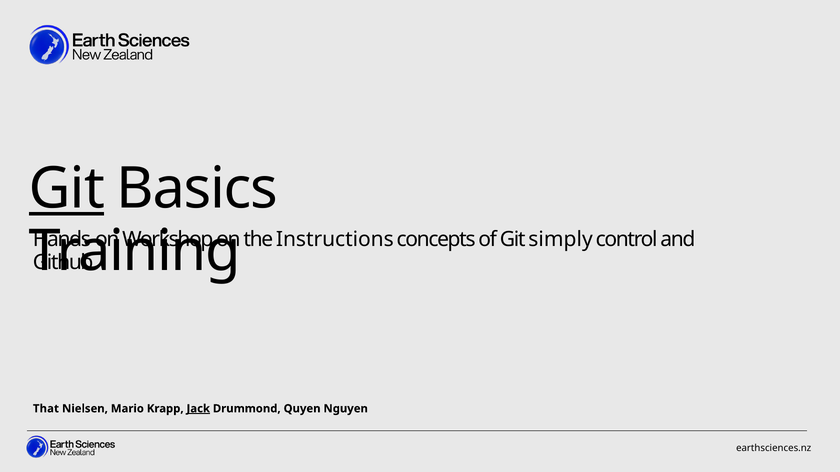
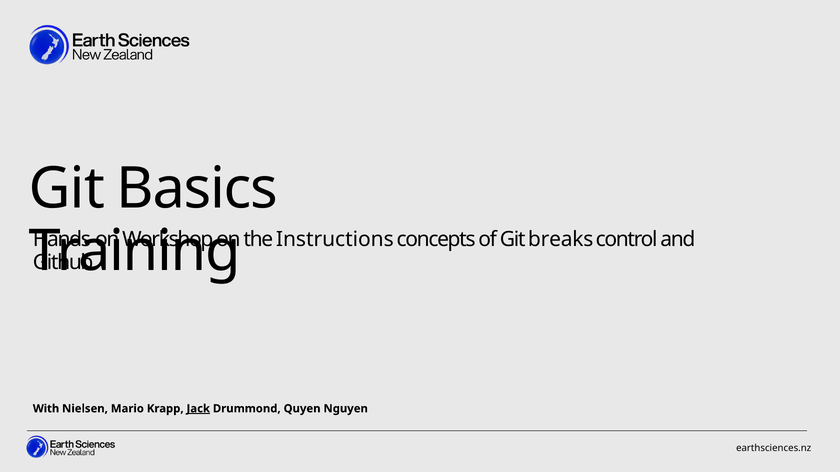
Git underline: present -> none (67, 189)
simply: simply -> breaks (561, 240)
That: That -> With (46, 409)
